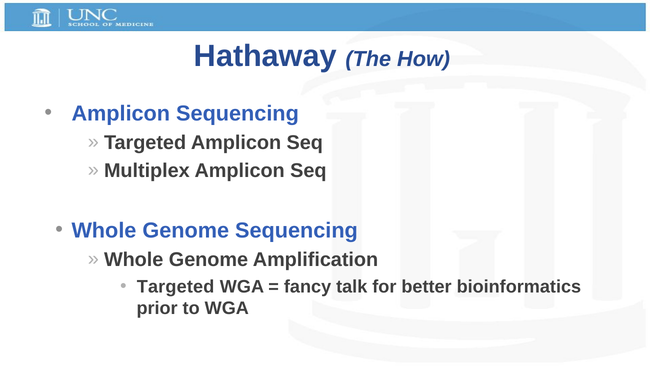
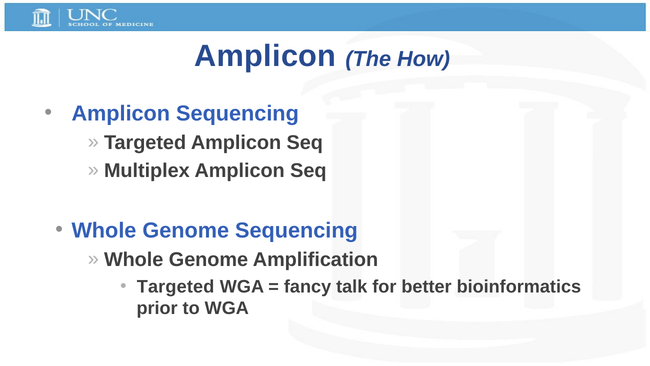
Hathaway: Hathaway -> Amplicon (265, 56)
